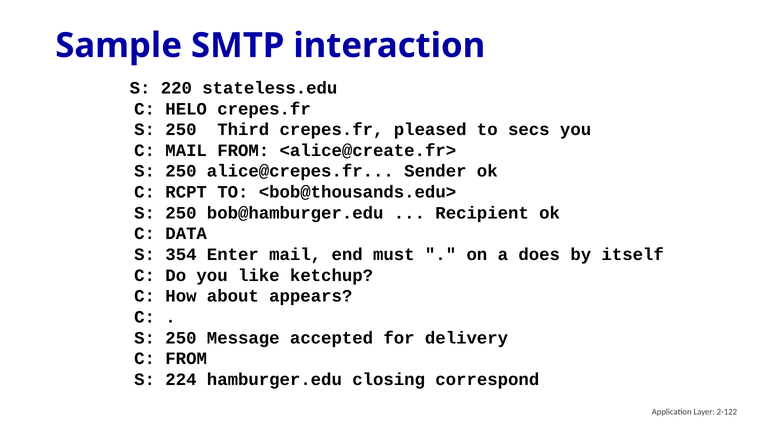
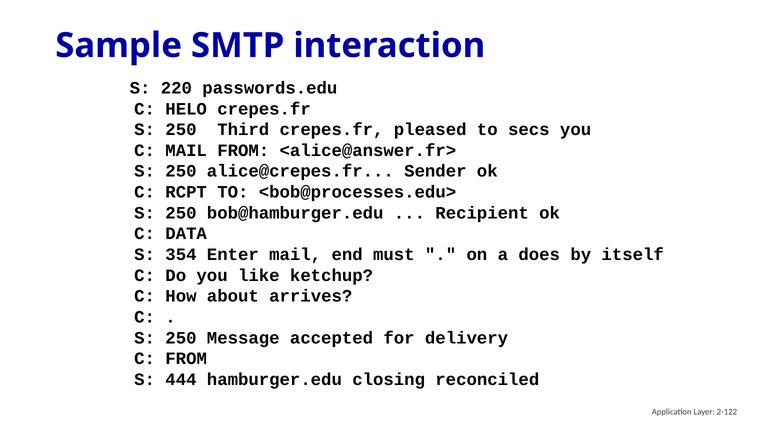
stateless.edu: stateless.edu -> passwords.edu (270, 88)
<alice@create.fr>: <alice@create.fr> -> <alice@answer.fr> (368, 150)
<bob@thousands.edu>: <bob@thousands.edu> -> <bob@processes.edu> (357, 192)
appears: appears -> arrives (311, 296)
224: 224 -> 444 (181, 379)
correspond: correspond -> reconciled (487, 379)
